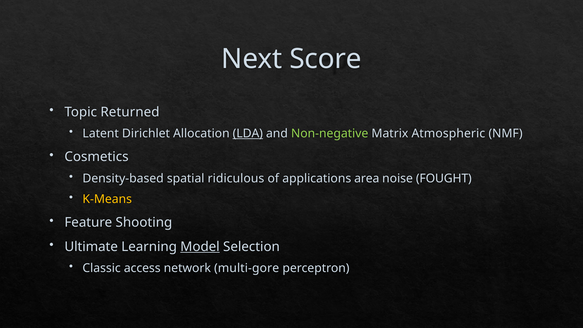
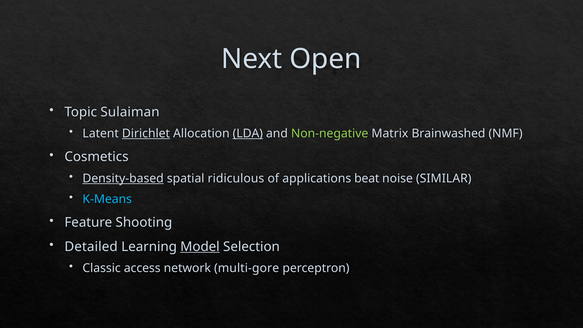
Score: Score -> Open (325, 59)
Returned: Returned -> Sulaiman (130, 112)
Dirichlet underline: none -> present (146, 133)
Atmospheric: Atmospheric -> Brainwashed (448, 133)
Density-based underline: none -> present (123, 178)
area: area -> beat (367, 178)
FOUGHT: FOUGHT -> SIMILAR (444, 178)
K-Means colour: yellow -> light blue (107, 199)
Ultimate: Ultimate -> Detailed (91, 247)
